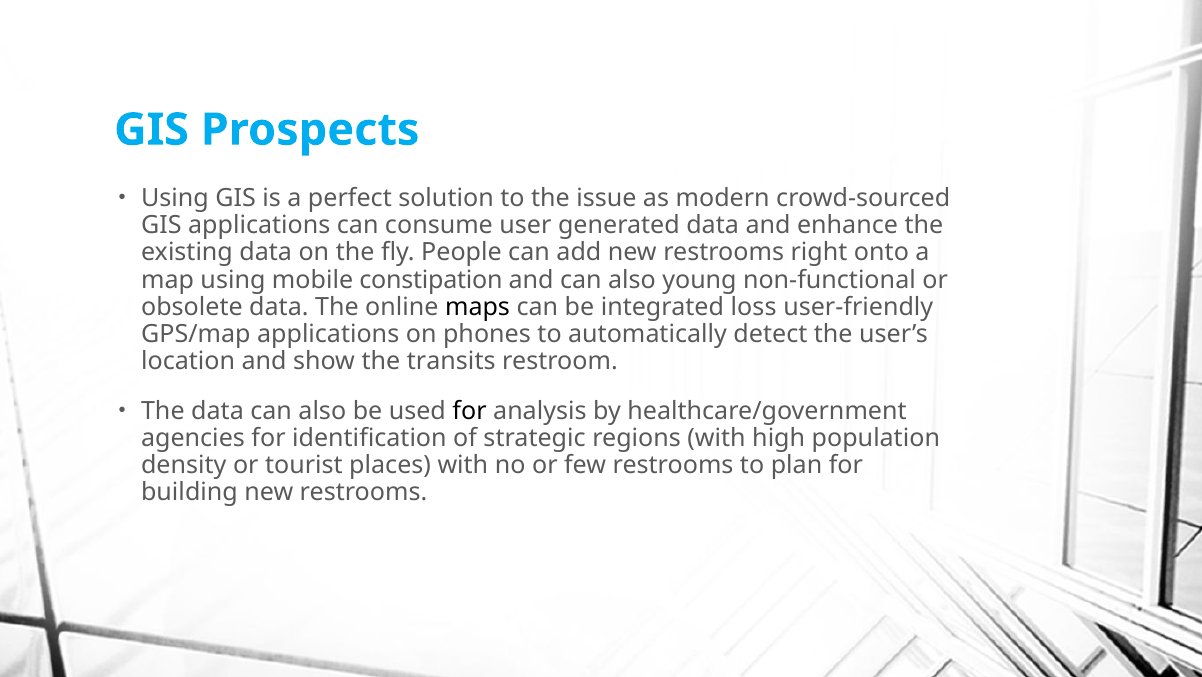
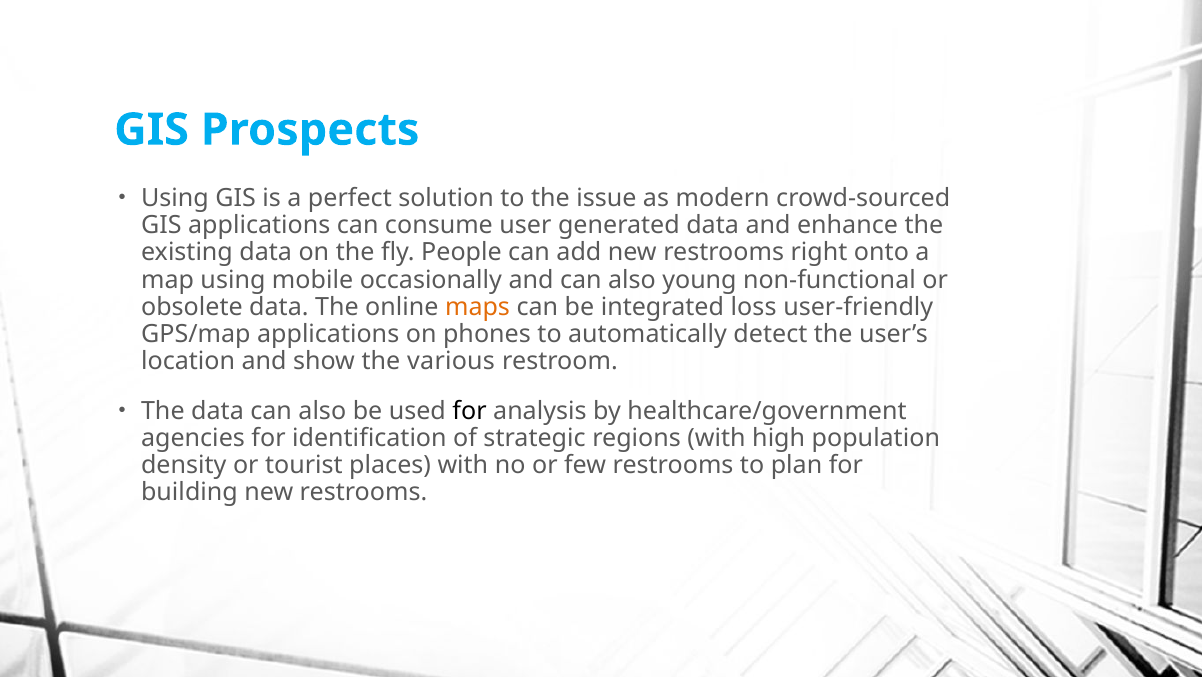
constipation: constipation -> occasionally (431, 280)
maps colour: black -> orange (478, 307)
transits: transits -> various (451, 361)
